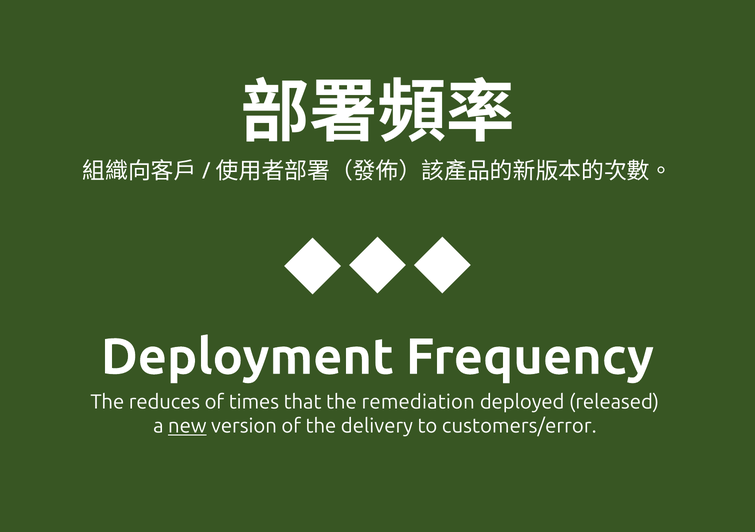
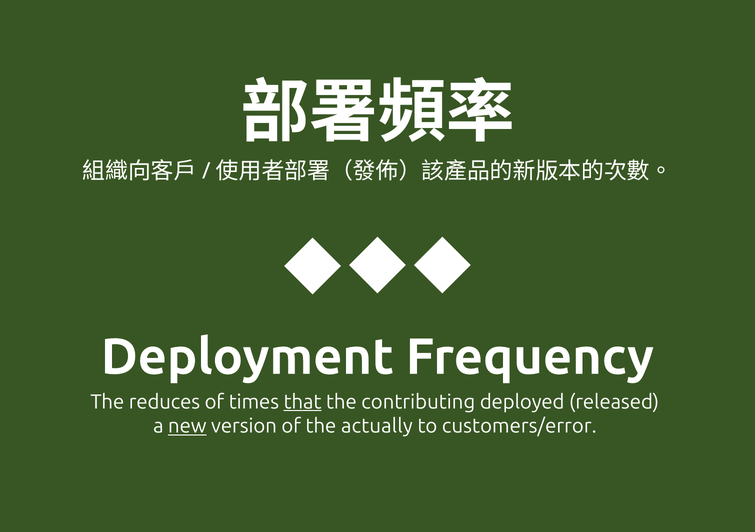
that underline: none -> present (303, 402)
remediation: remediation -> contributing (418, 402)
delivery: delivery -> actually (377, 426)
